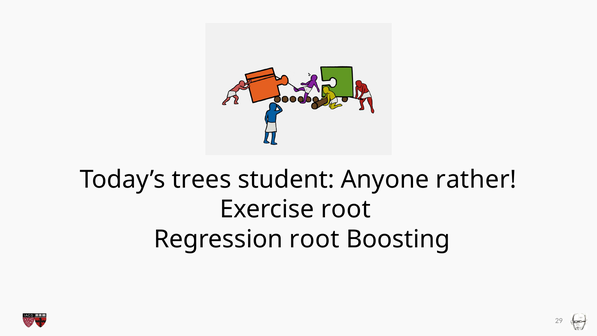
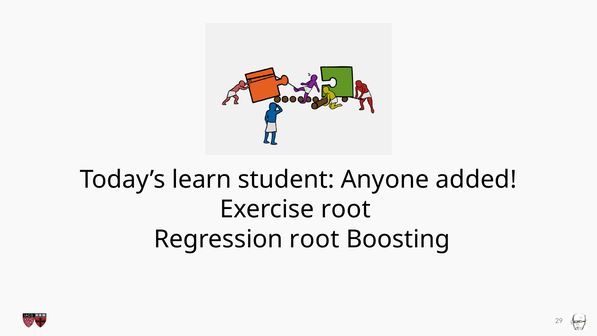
trees: trees -> learn (202, 179)
rather: rather -> added (476, 179)
